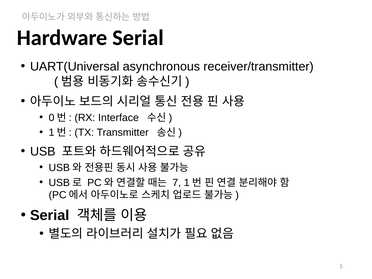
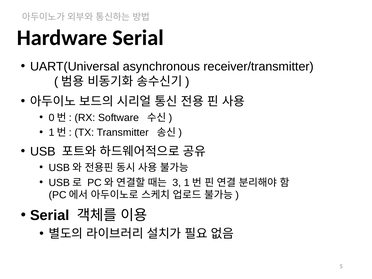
Interface: Interface -> Software (119, 118)
7: 7 -> 3 (177, 183)
